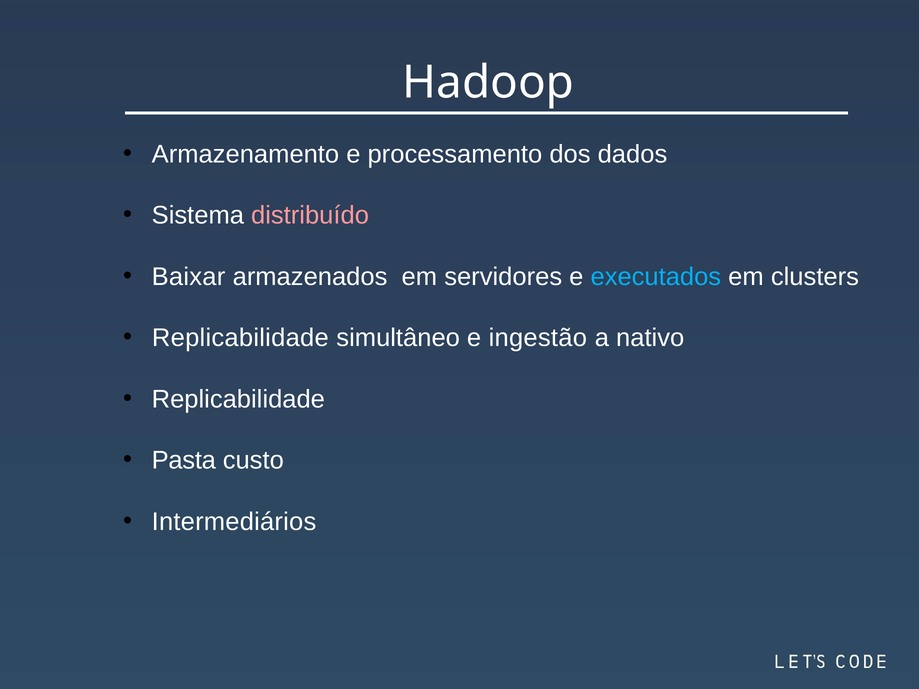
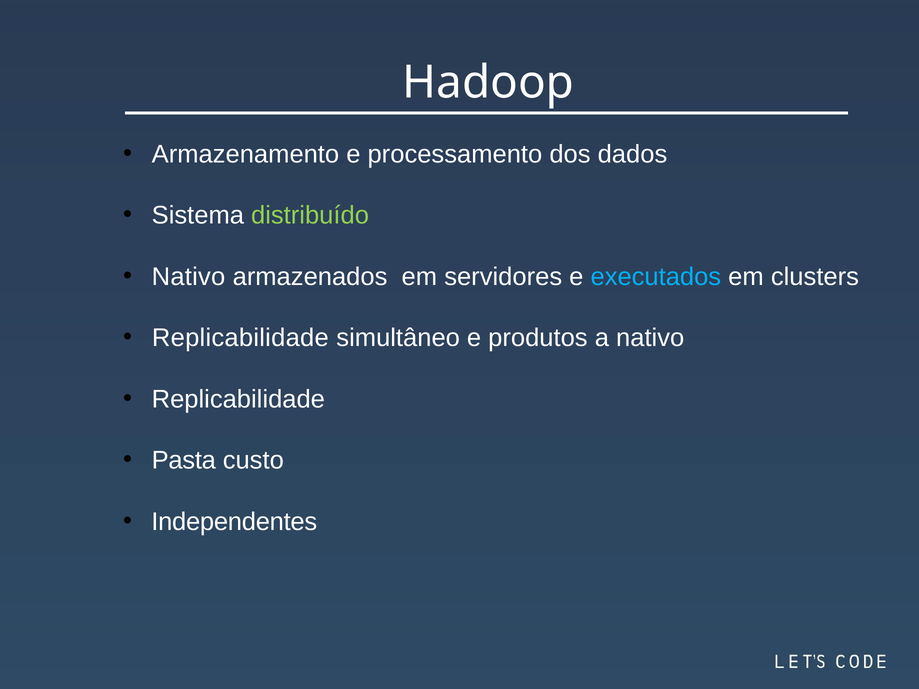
distribuído colour: pink -> light green (310, 215)
Baixar: Baixar -> Nativo (189, 277)
ingestão: ingestão -> produtos (538, 338)
Intermediários: Intermediários -> Independentes (234, 522)
